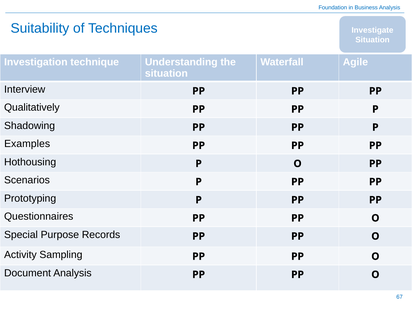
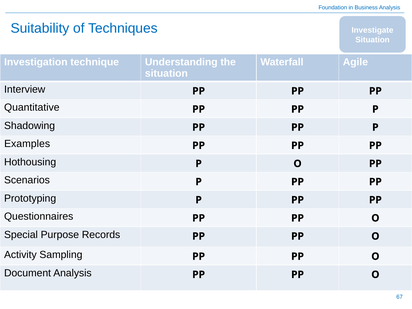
Qualitatively: Qualitatively -> Quantitative (32, 108)
